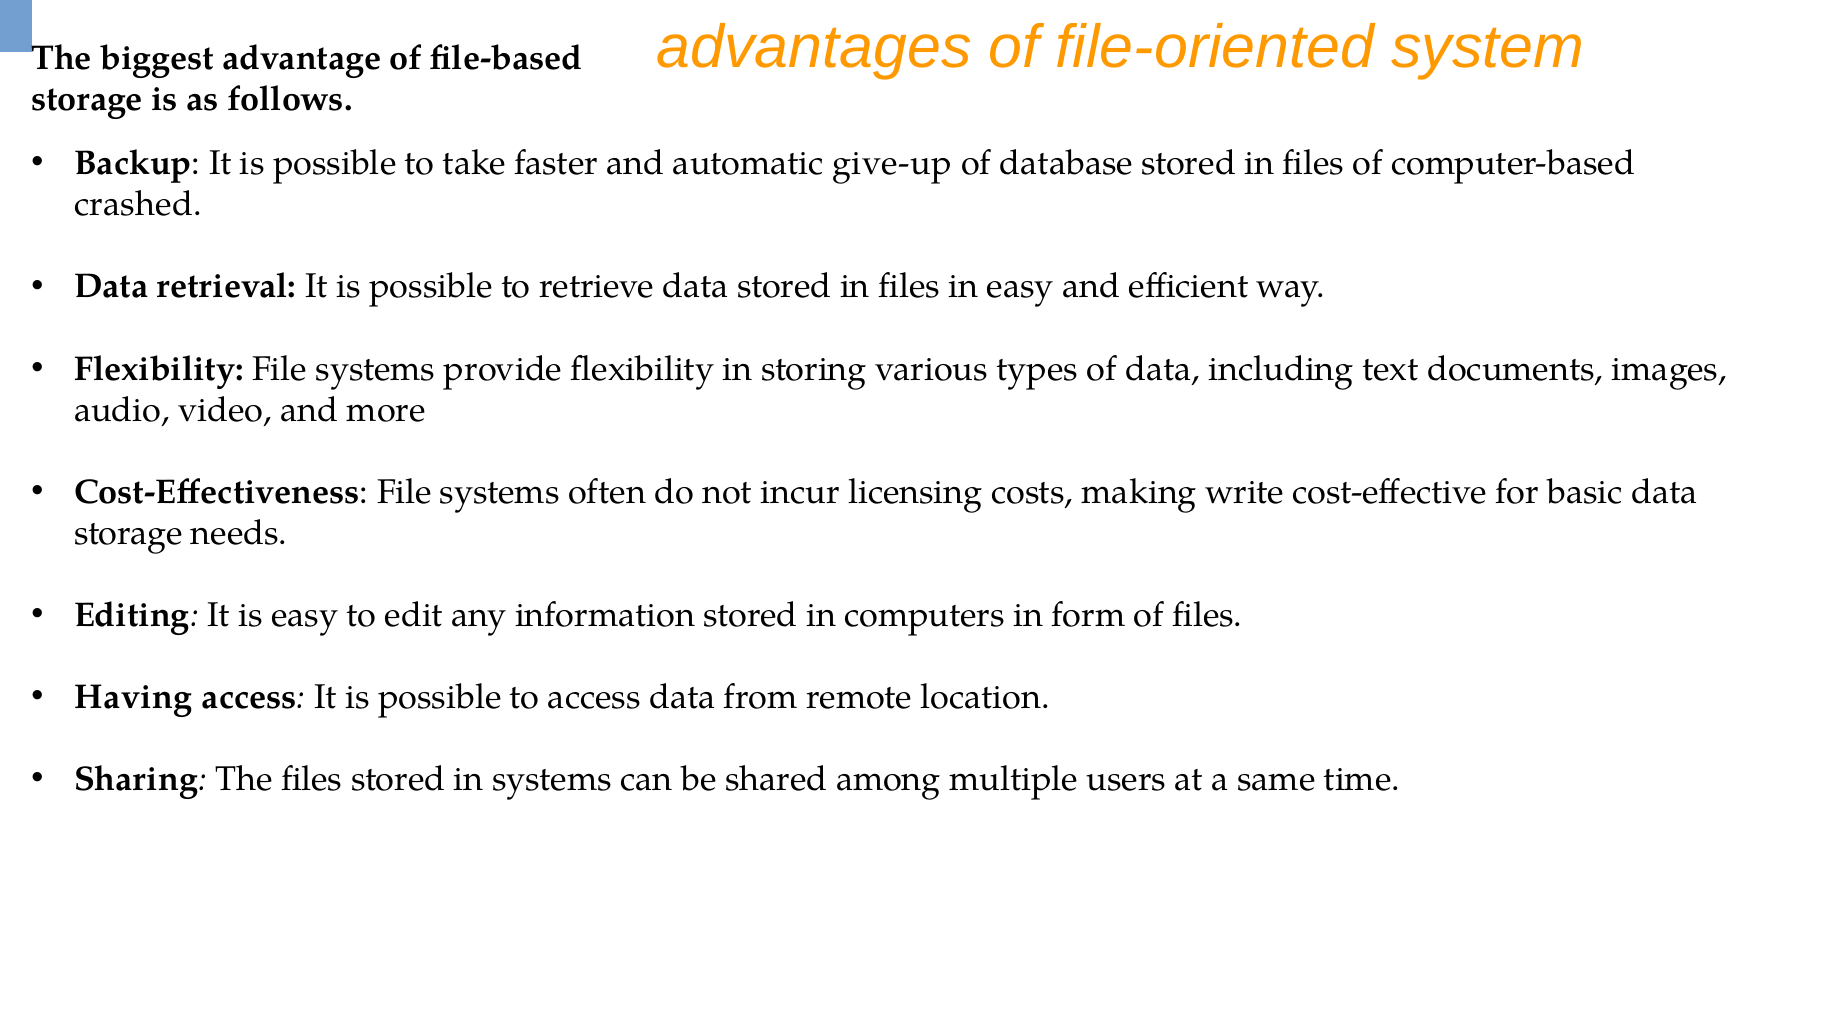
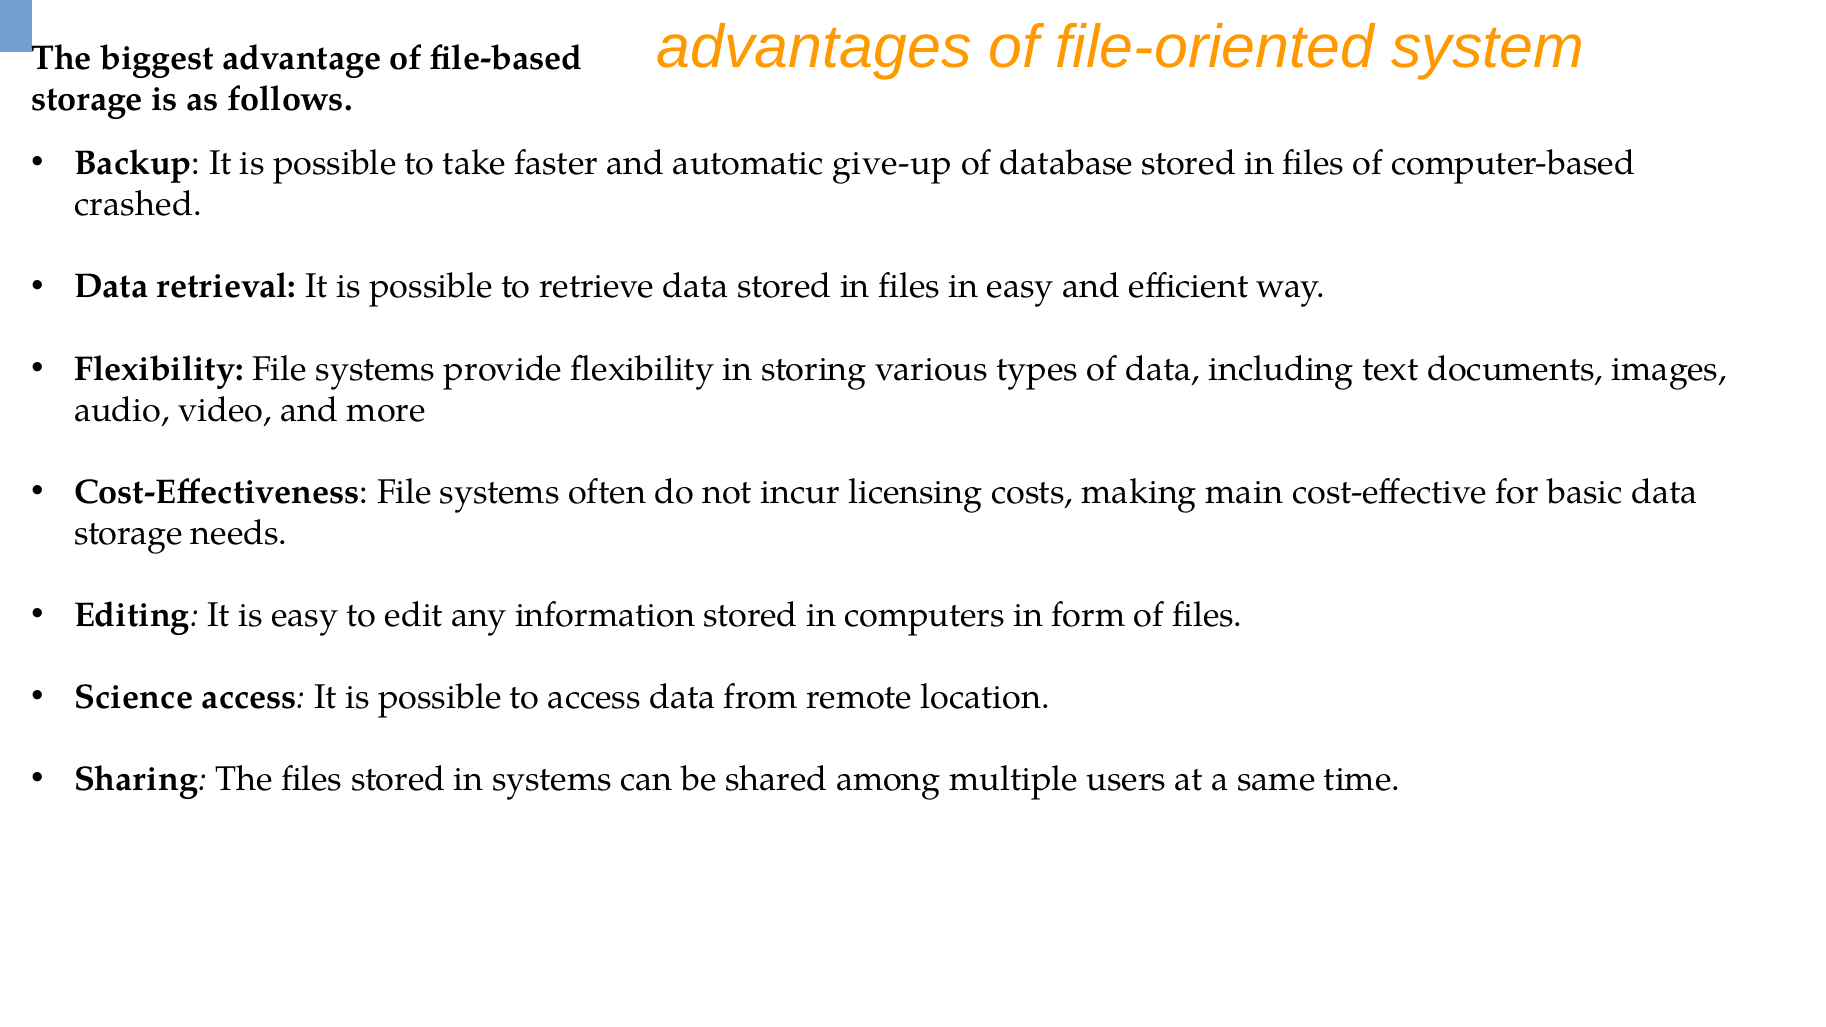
write: write -> main (1244, 492)
Having: Having -> Science (134, 697)
